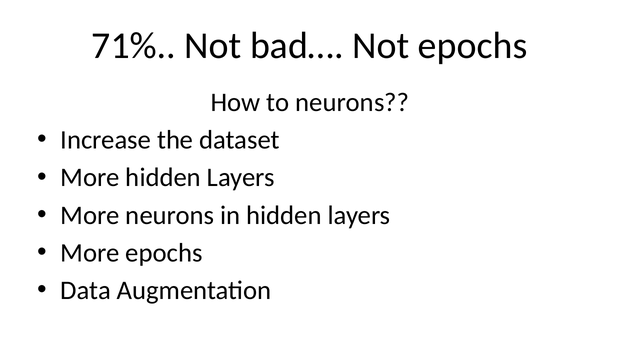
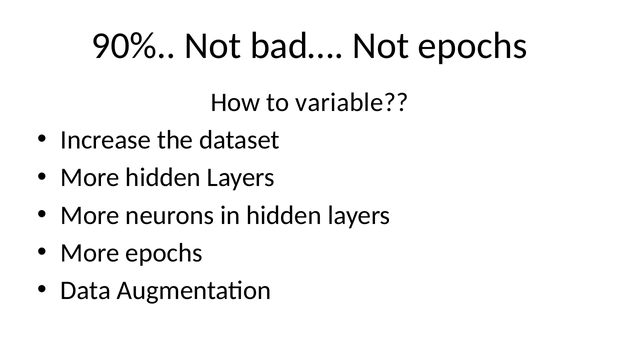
71%: 71% -> 90% (134, 46)
to neurons: neurons -> variable (352, 102)
